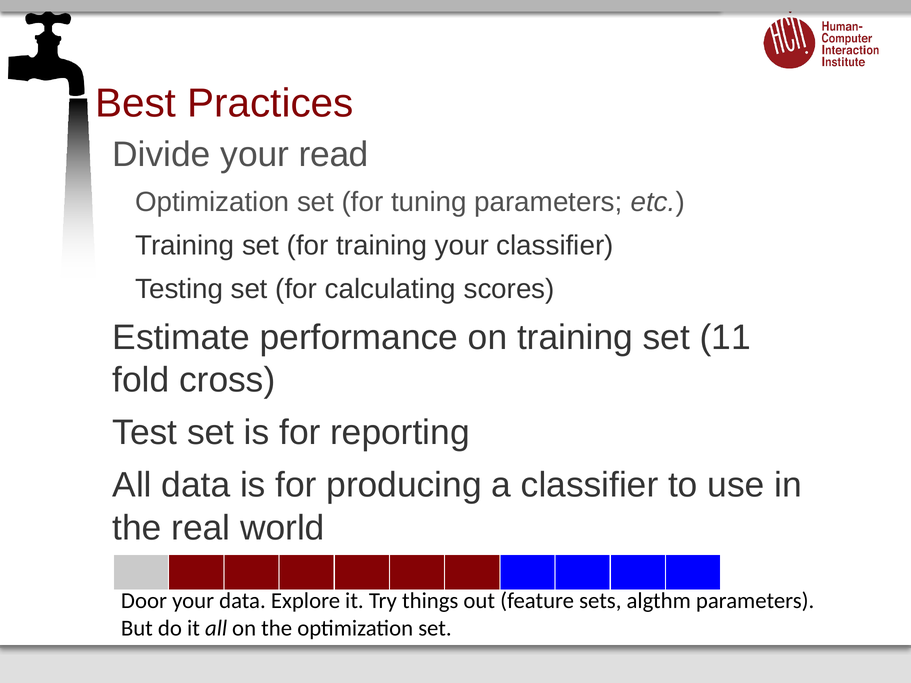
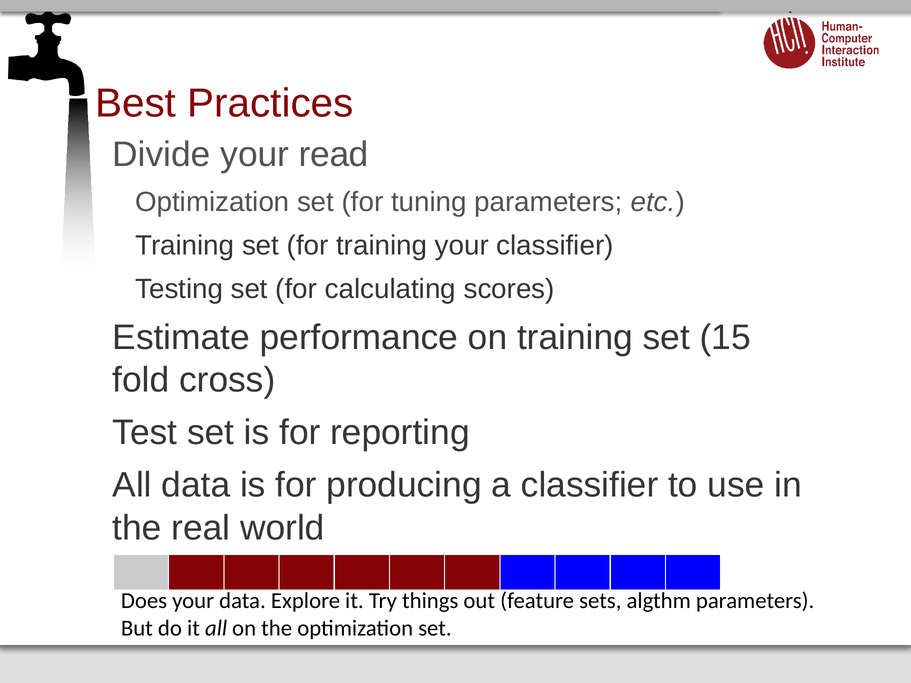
11: 11 -> 15 (725, 338)
Door: Door -> Does (144, 601)
